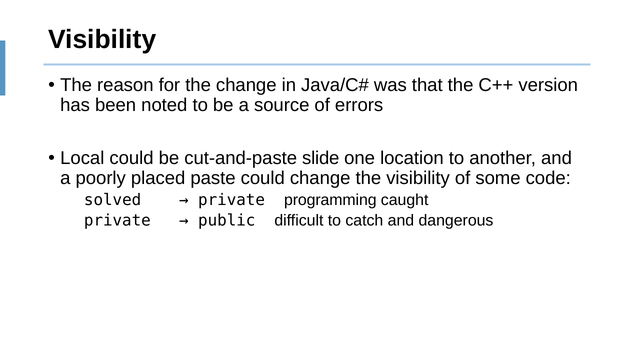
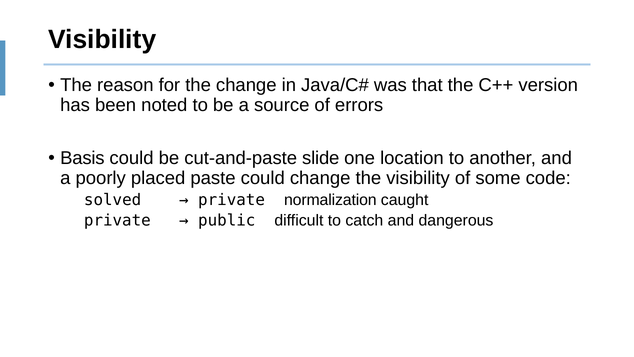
Local: Local -> Basis (82, 158)
programming: programming -> normalization (330, 200)
